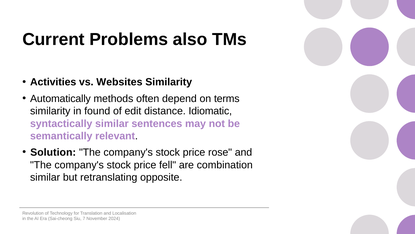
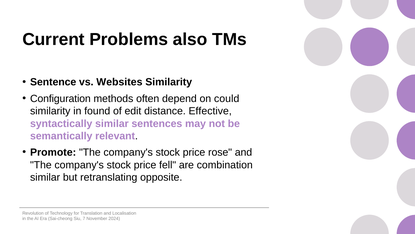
Activities: Activities -> Sentence (53, 82)
Automatically: Automatically -> Configuration (60, 98)
terms: terms -> could (227, 98)
Idiomatic: Idiomatic -> Effective (210, 111)
Solution: Solution -> Promote (53, 152)
